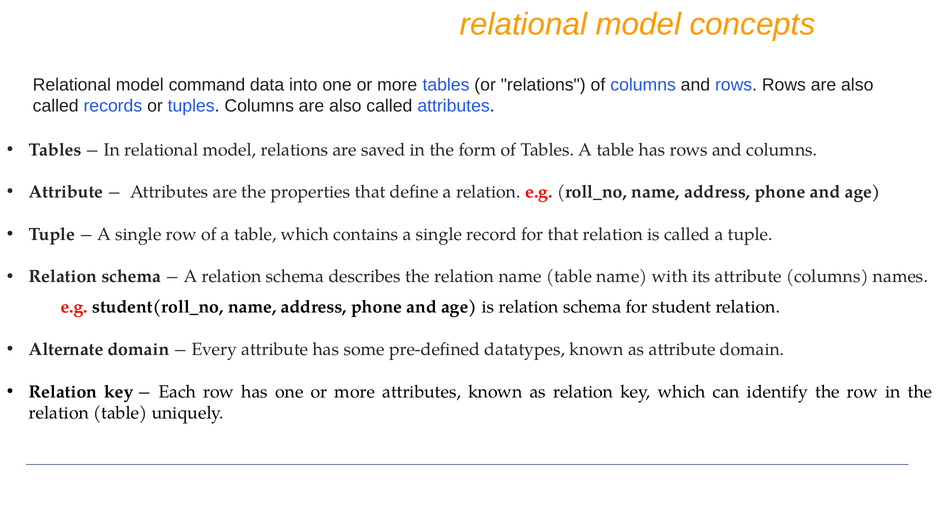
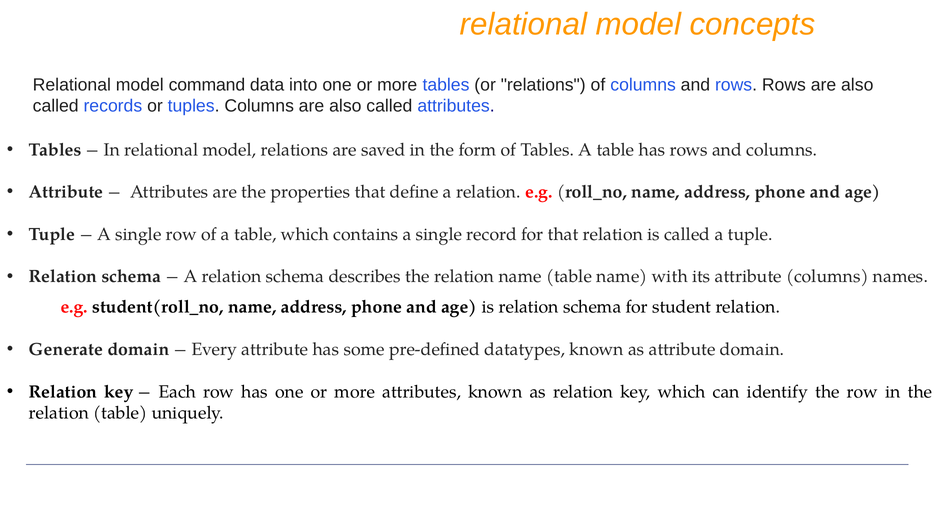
Alternate: Alternate -> Generate (66, 349)
